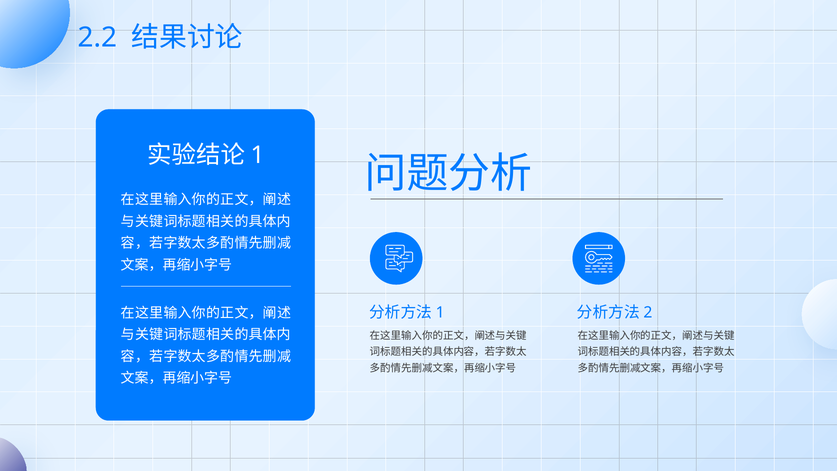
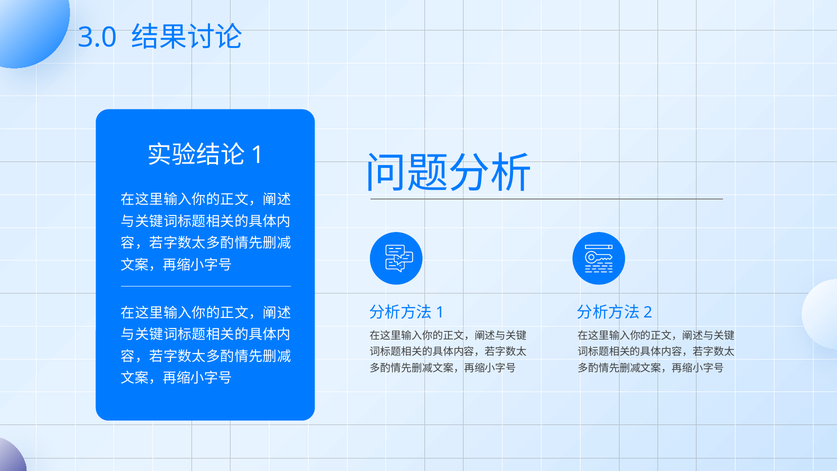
2.2: 2.2 -> 3.0 (97, 37)
